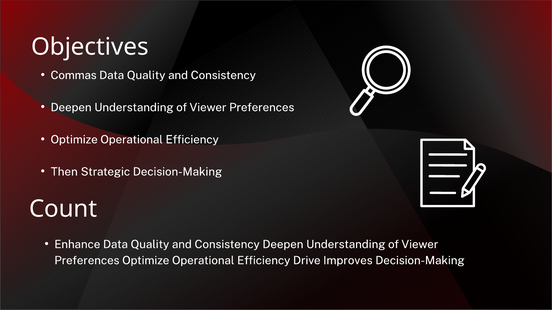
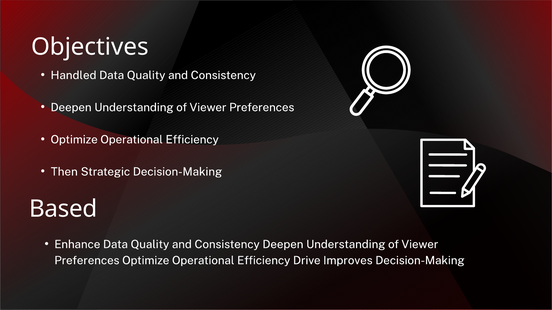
Commas: Commas -> Handled (74, 75)
Count: Count -> Based (63, 209)
